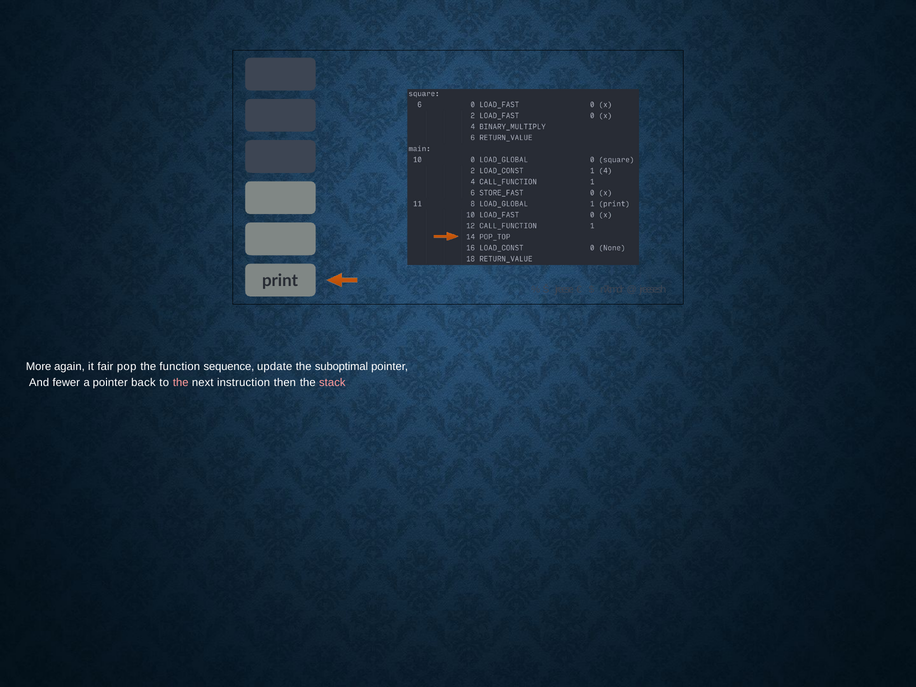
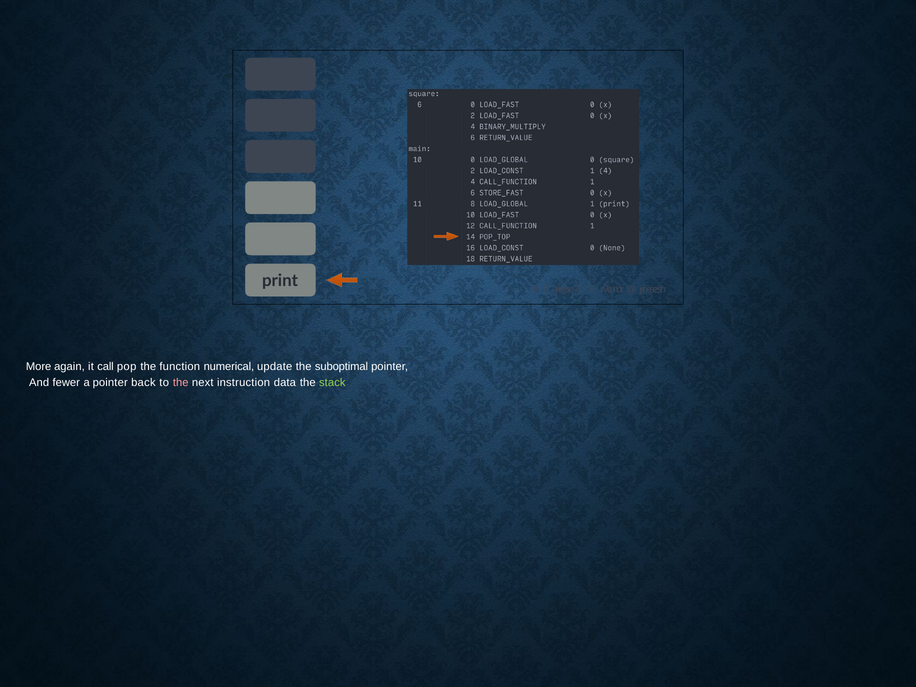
fair: fair -> call (106, 367)
sequence: sequence -> numerical (229, 367)
then: then -> data (285, 383)
stack colour: pink -> light green (332, 383)
